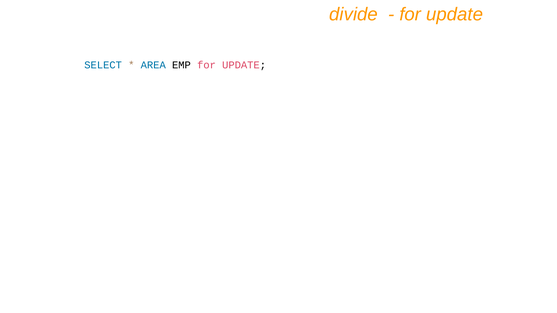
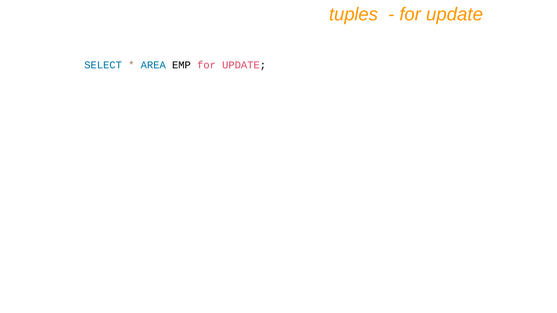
divide: divide -> tuples (354, 14)
